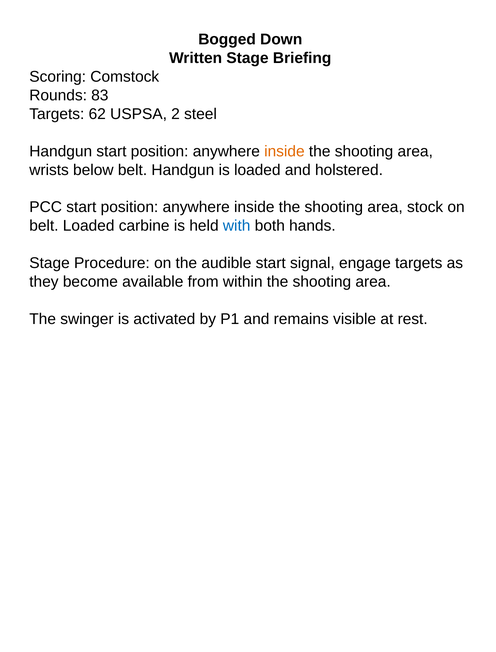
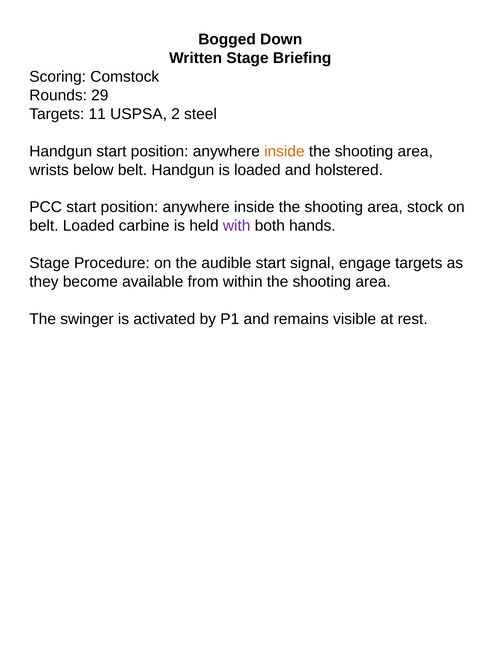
83: 83 -> 29 (100, 95)
62: 62 -> 11 (97, 114)
with colour: blue -> purple (237, 225)
